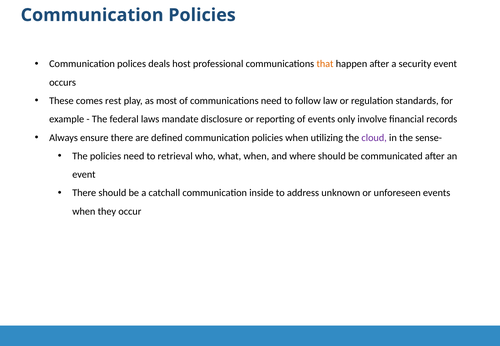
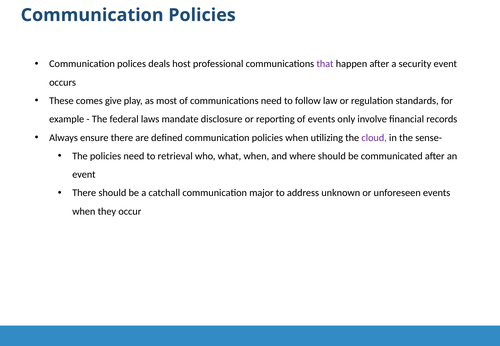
that colour: orange -> purple (325, 64)
rest: rest -> give (113, 101)
inside: inside -> major (261, 193)
